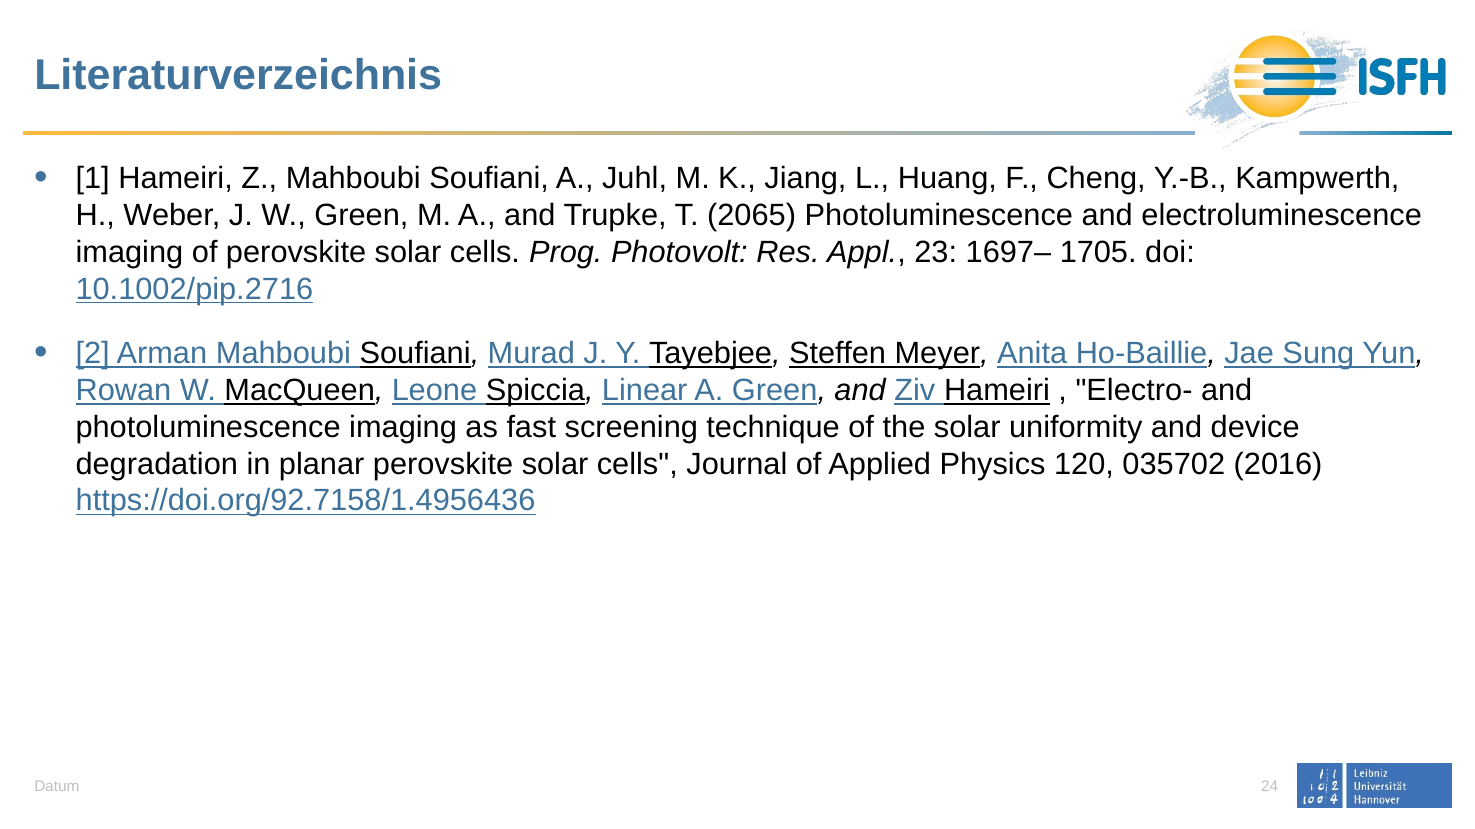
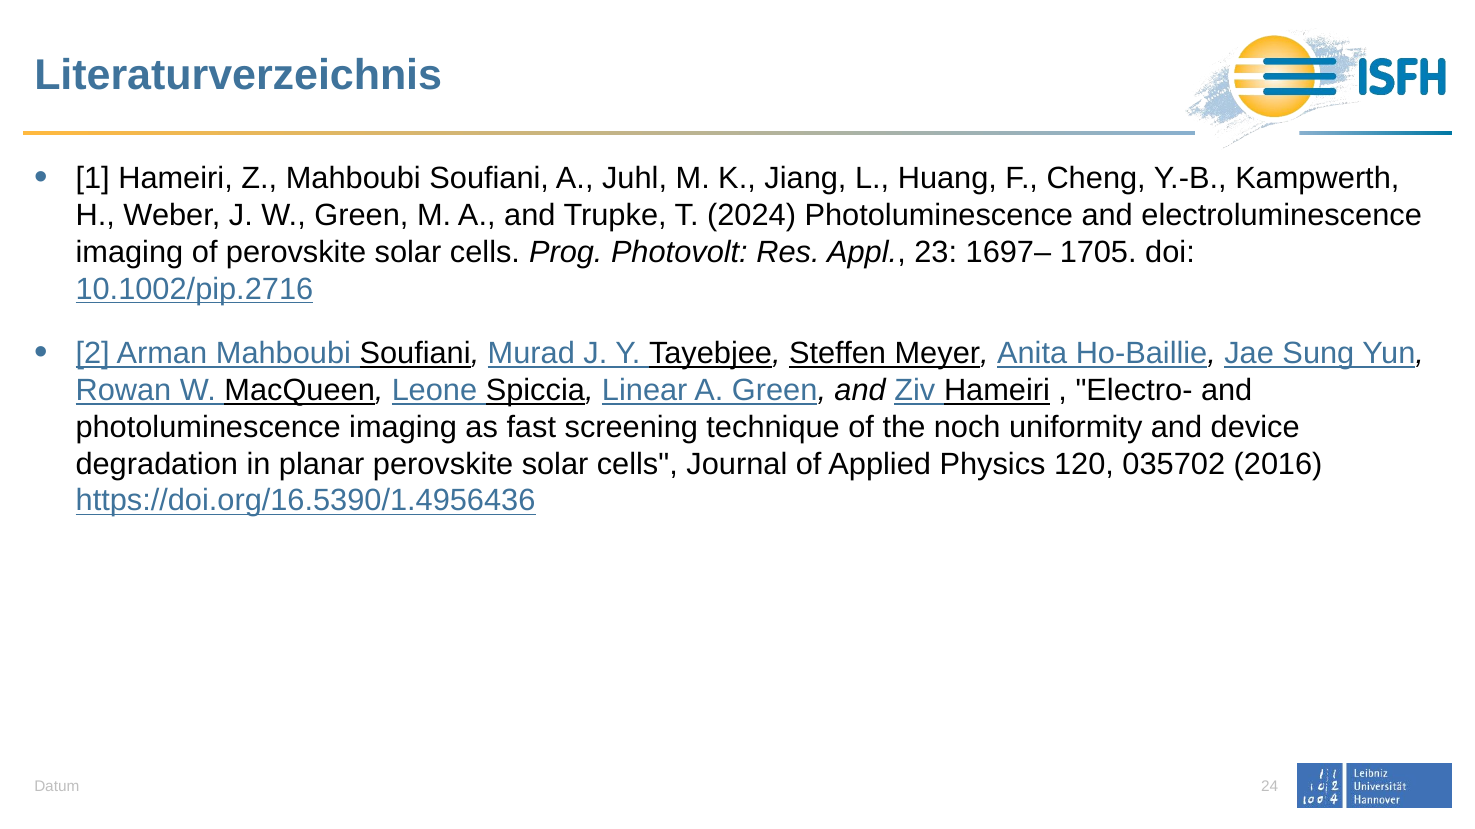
2065: 2065 -> 2024 (752, 215)
the solar: solar -> noch (967, 427)
https://doi.org/92.7158/1.4956436: https://doi.org/92.7158/1.4956436 -> https://doi.org/16.5390/1.4956436 (306, 501)
